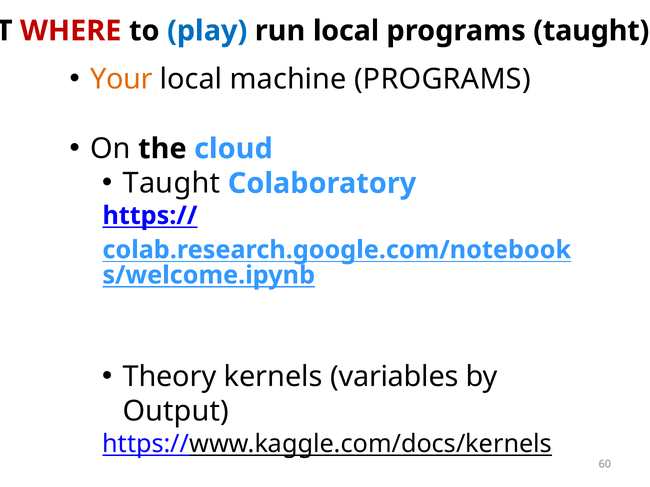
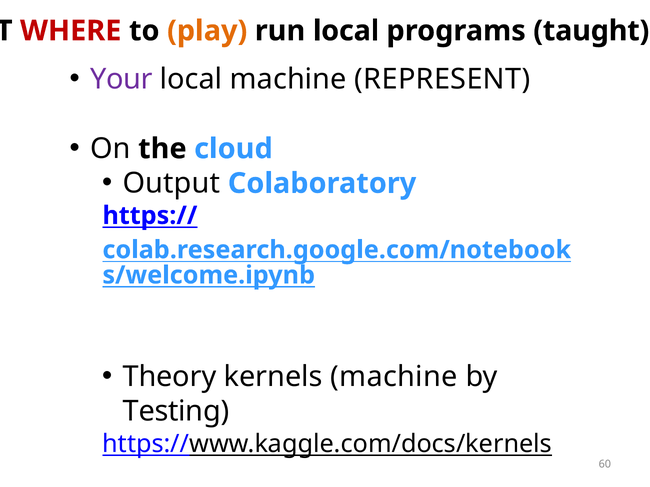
play colour: blue -> orange (207, 31)
Your colour: orange -> purple (121, 80)
machine PROGRAMS: PROGRAMS -> REPRESENT (442, 80)
Taught: Taught -> Output (171, 184)
kernels variables: variables -> machine (394, 377)
Output: Output -> Testing (176, 412)
